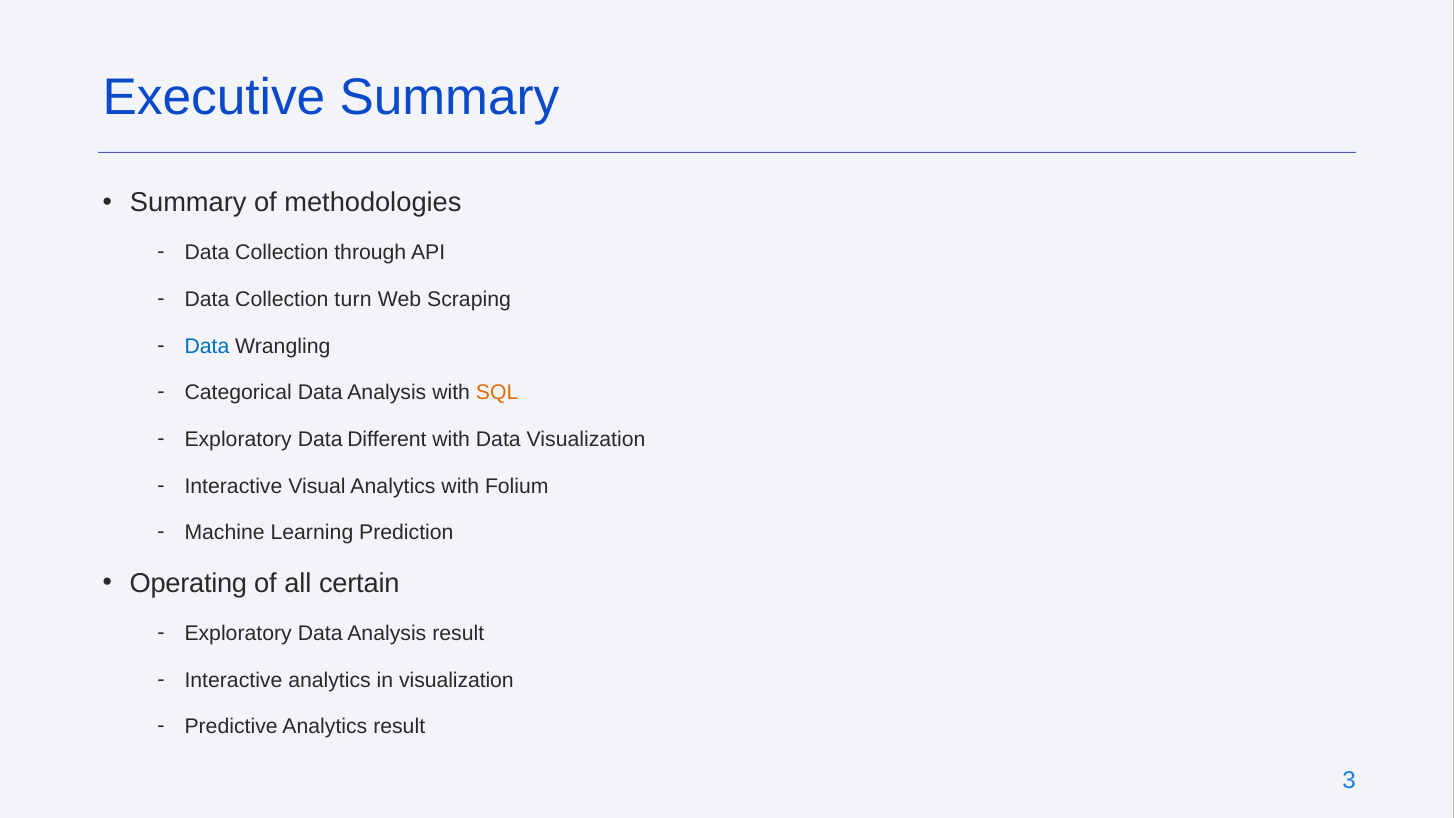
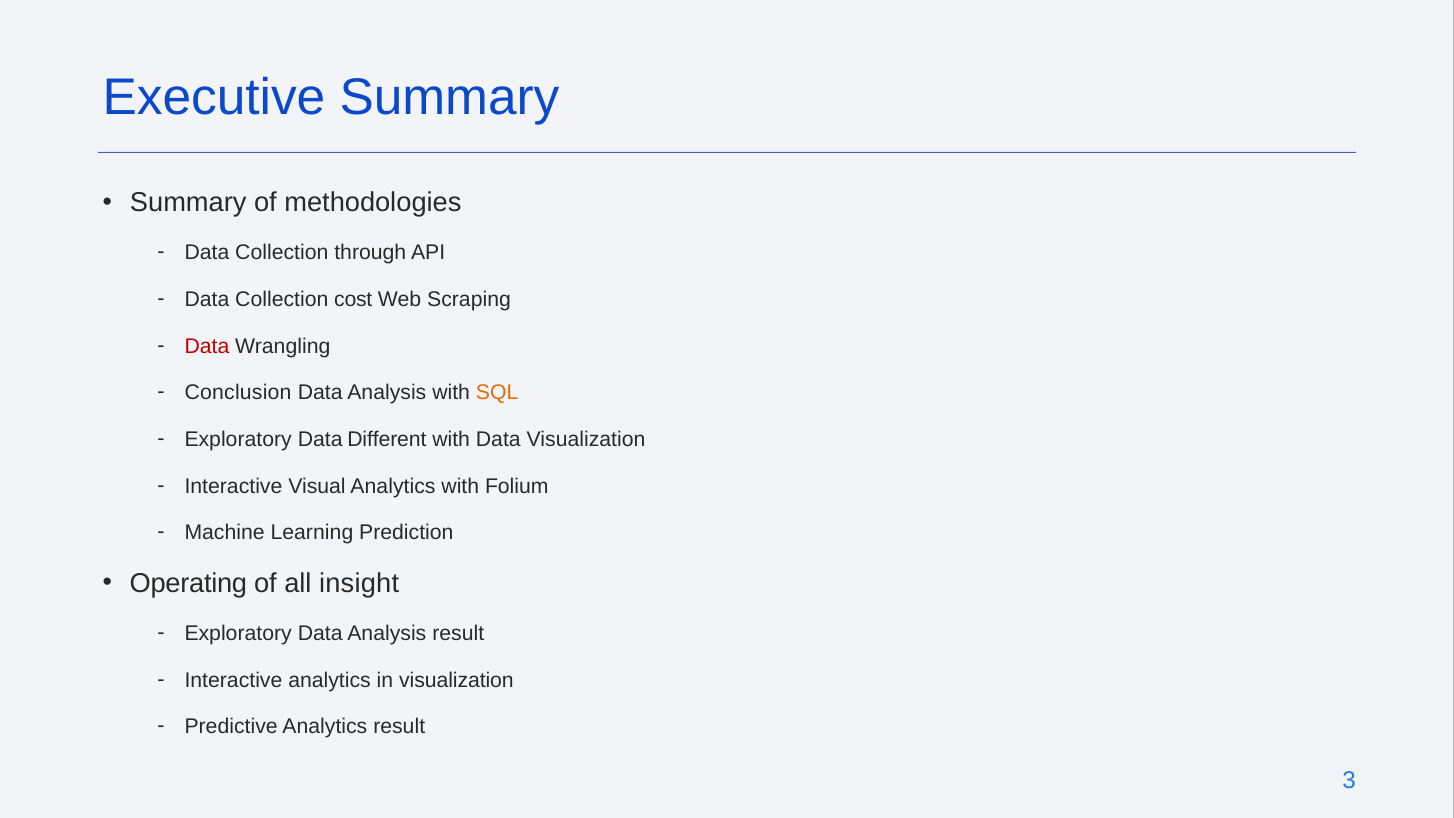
turn: turn -> cost (353, 299)
Data colour: blue -> red (207, 346)
Categorical: Categorical -> Conclusion (238, 393)
certain: certain -> insight (359, 583)
